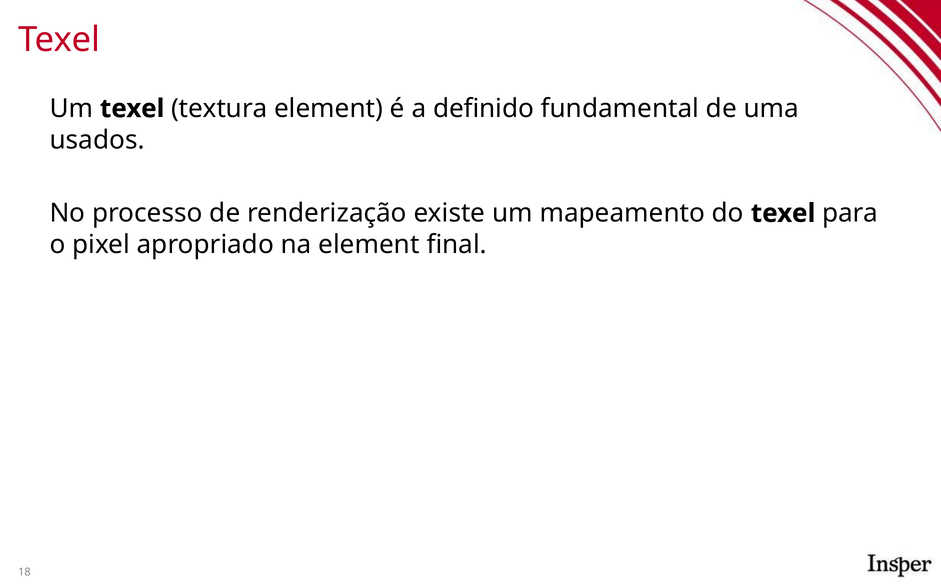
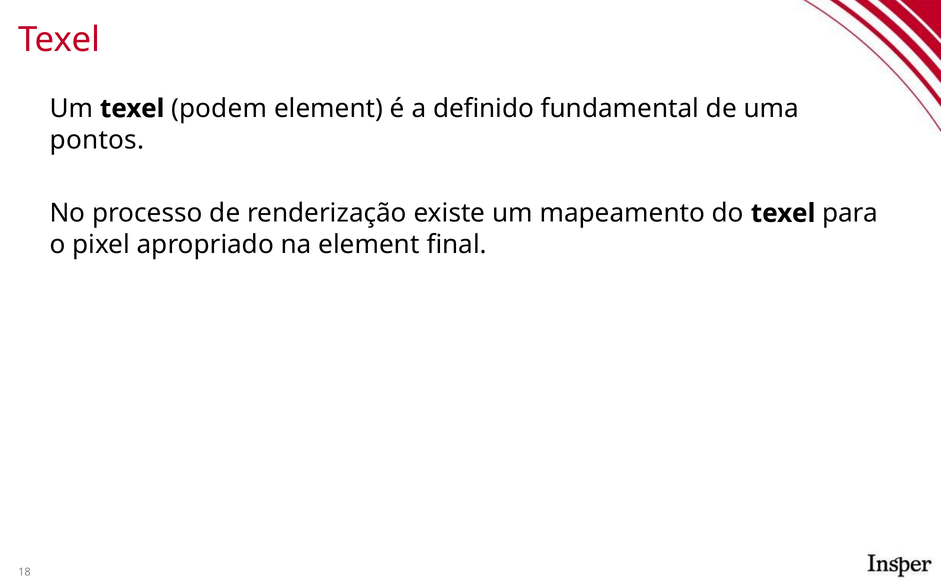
textura: textura -> podem (219, 109)
usados: usados -> pontos (97, 140)
